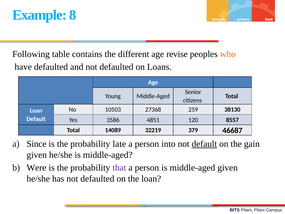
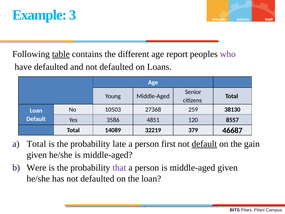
8: 8 -> 3 (73, 15)
table underline: none -> present (61, 54)
revise: revise -> report (177, 54)
who colour: orange -> purple (228, 54)
a Since: Since -> Total (36, 144)
into: into -> first (168, 144)
